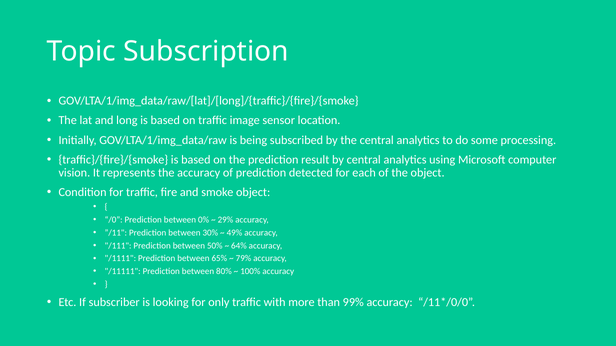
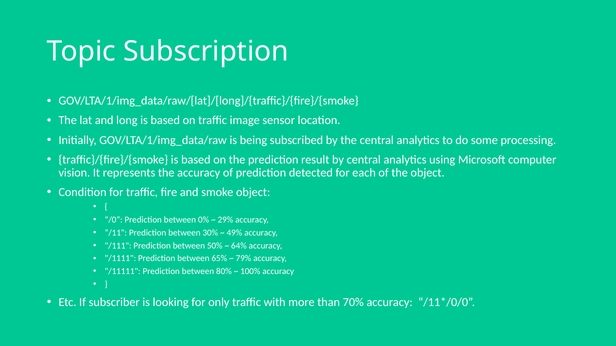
99%: 99% -> 70% (353, 303)
